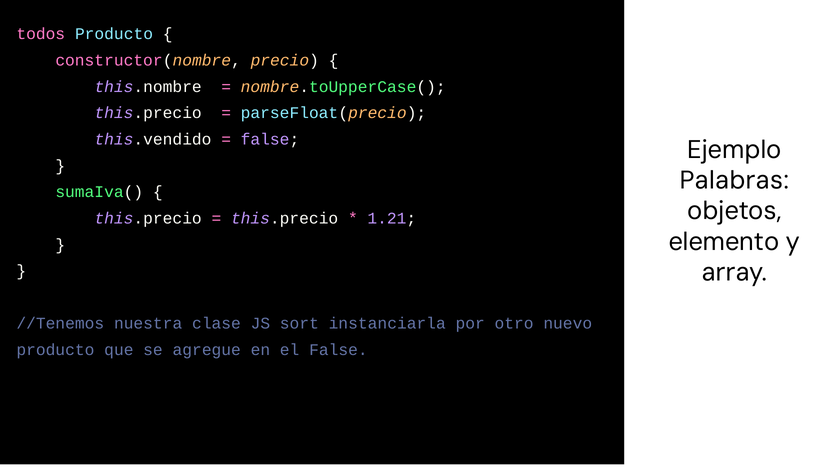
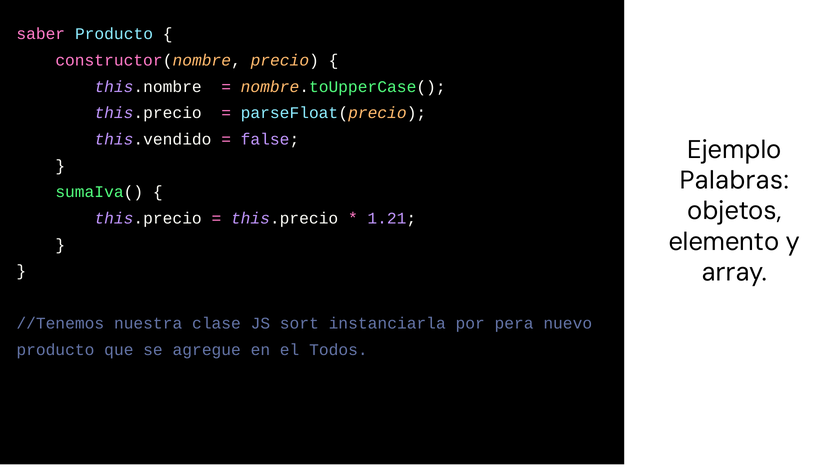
todos: todos -> saber (41, 34)
otro: otro -> pera (514, 323)
el False: False -> Todos (338, 350)
